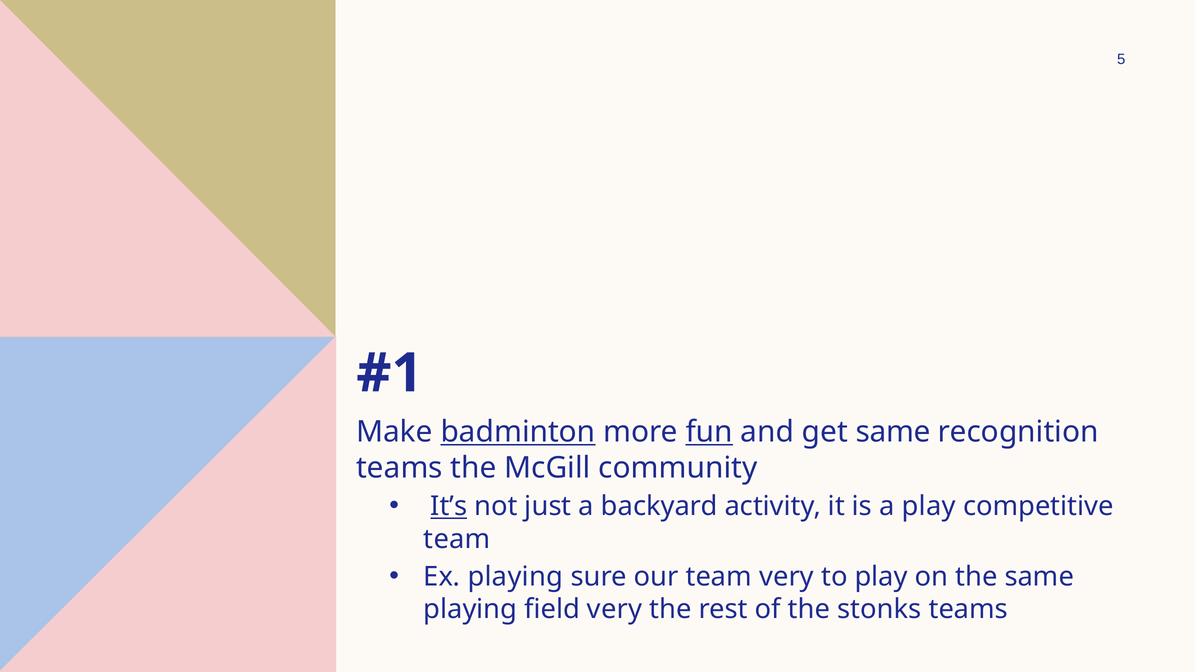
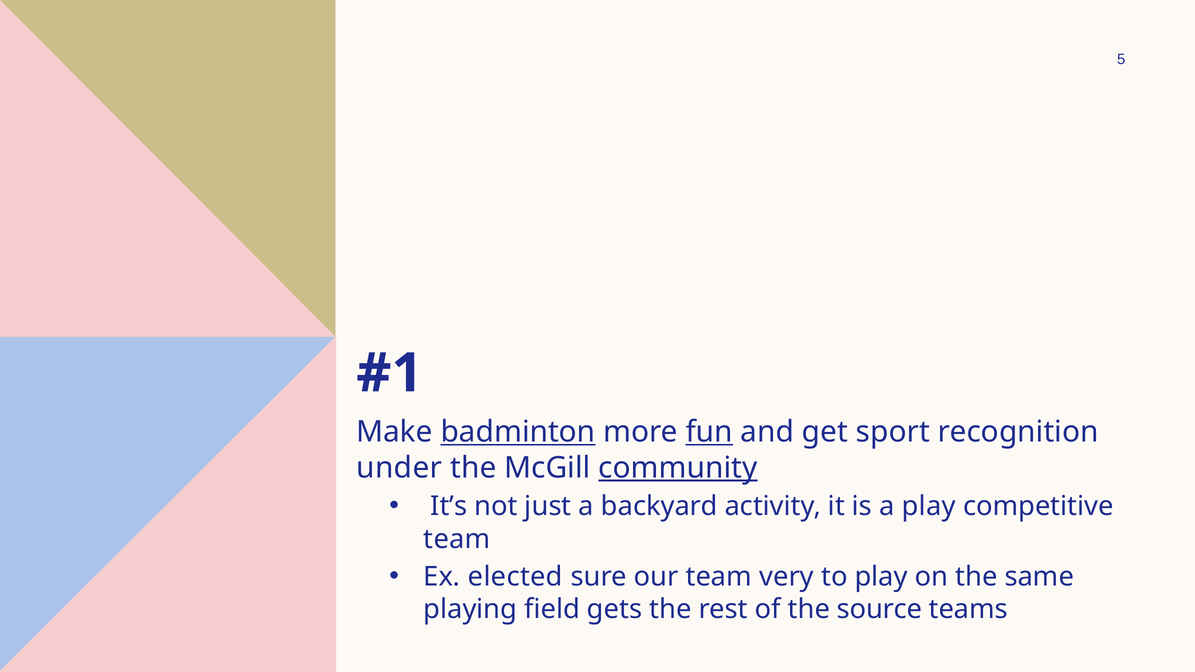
get same: same -> sport (893, 432)
teams: teams -> under (399, 468)
community underline: none -> present (678, 468)
It’s underline: present -> none (449, 507)
Ex playing: playing -> elected (515, 577)
field very: very -> gets (615, 610)
stonks: stonks -> source (880, 610)
